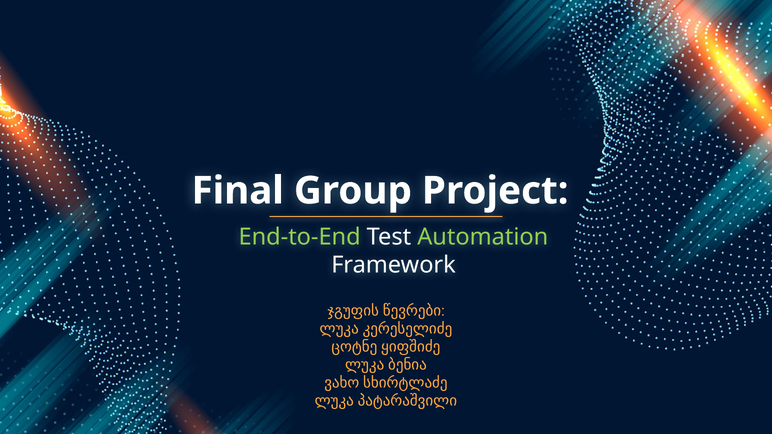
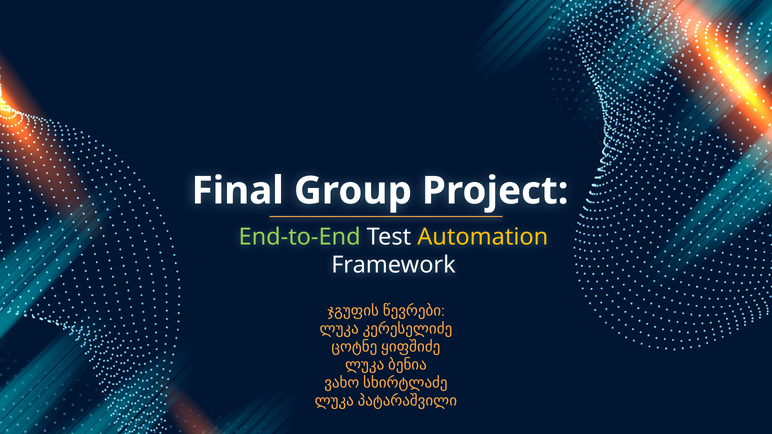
Automation colour: light green -> yellow (483, 237)
